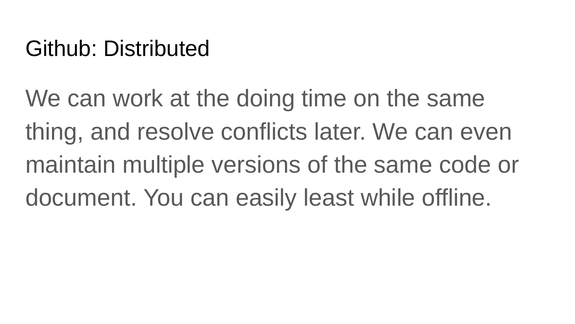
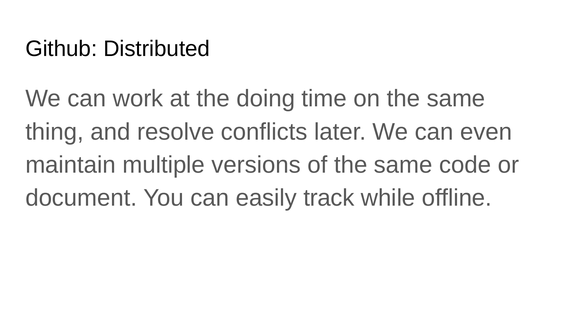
least: least -> track (329, 198)
